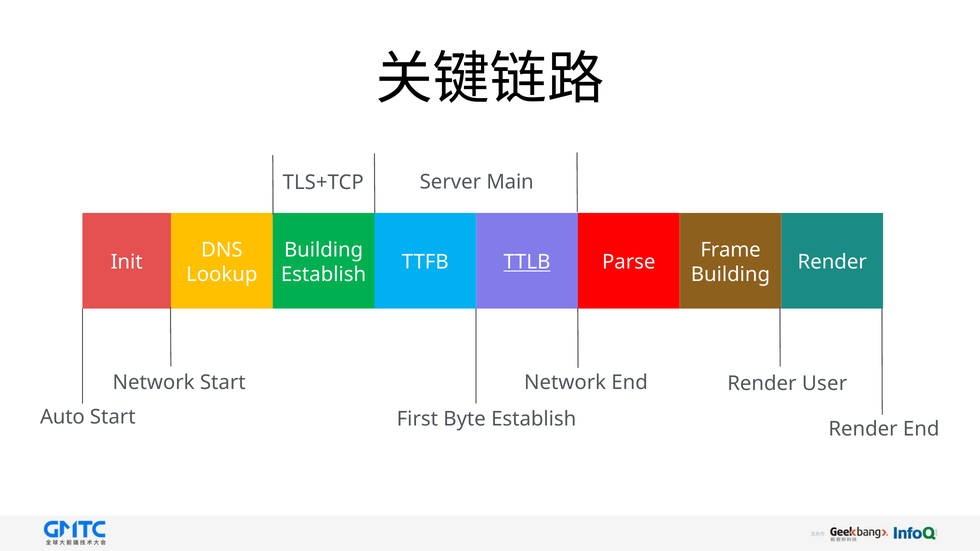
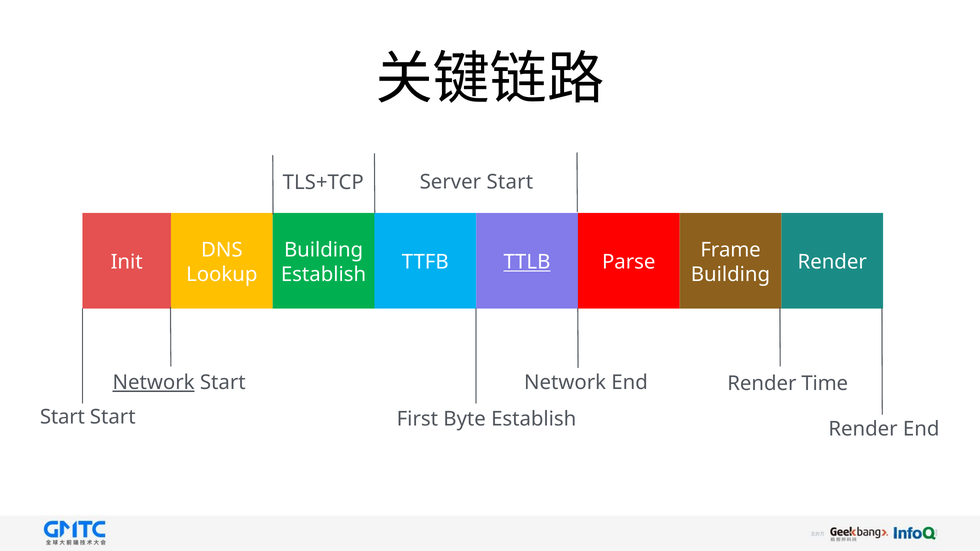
Server Main: Main -> Start (510, 182)
Network underline: none -> present (154, 383)
User: User -> Time (825, 384)
Auto: Auto -> Start (62, 417)
